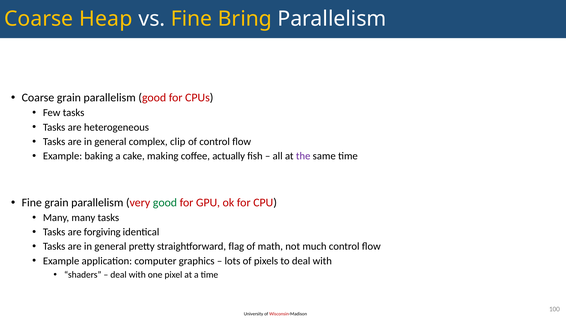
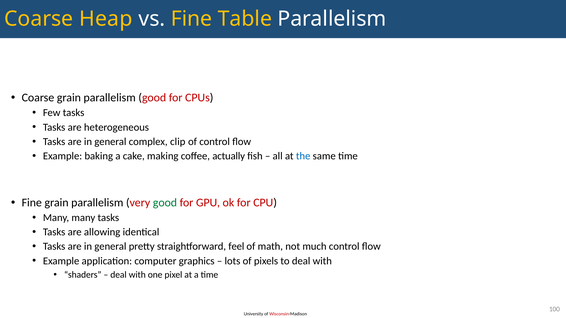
Bring: Bring -> Table (245, 19)
the colour: purple -> blue (303, 156)
forgiving: forgiving -> allowing (102, 232)
flag: flag -> feel (236, 247)
